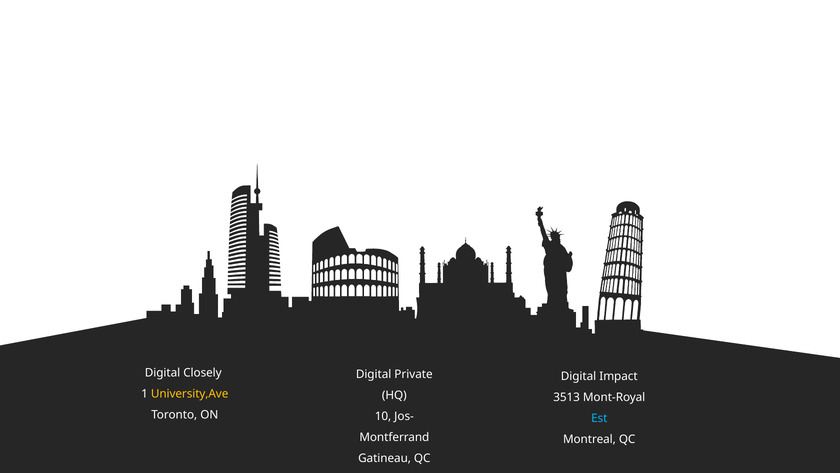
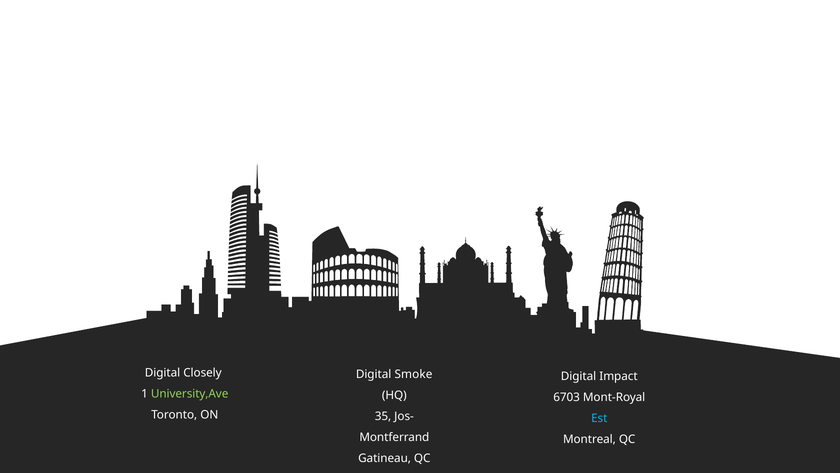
Private: Private -> Smoke (413, 374)
University,Ave colour: yellow -> light green (190, 393)
3513: 3513 -> 6703 (567, 397)
10: 10 -> 35 (383, 416)
